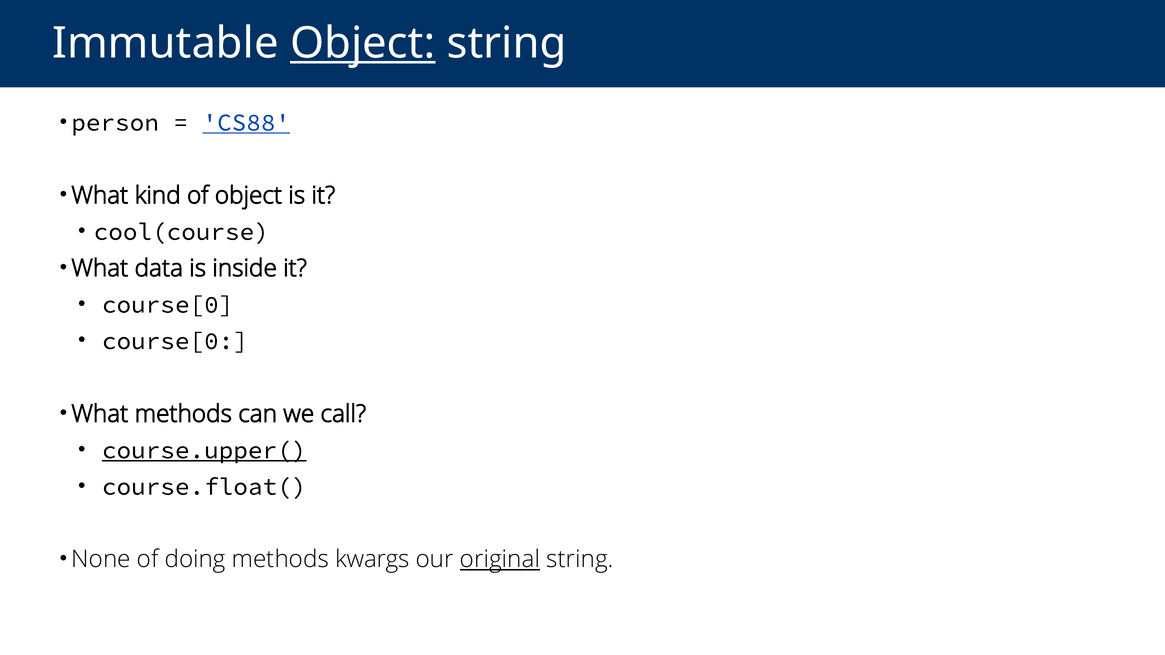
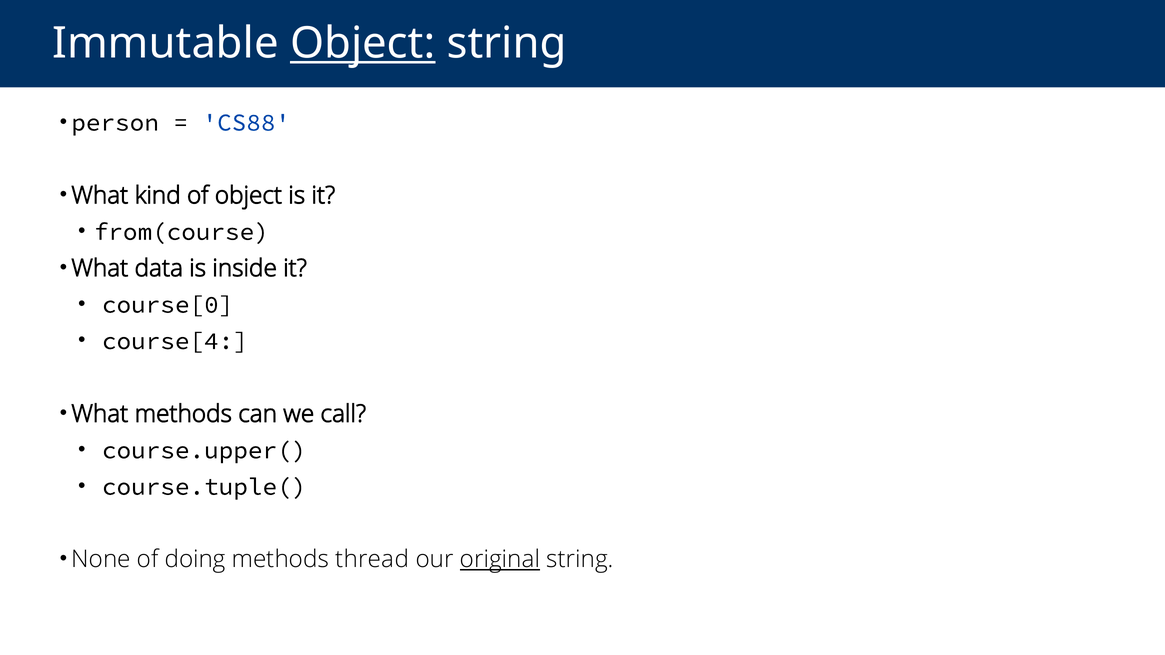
CS88 underline: present -> none (246, 123)
cool(course: cool(course -> from(course (181, 232)
course[0: course[0 -> course[4 (175, 341)
course.upper( underline: present -> none (204, 450)
course.float(: course.float( -> course.tuple( (204, 487)
kwargs: kwargs -> thread (372, 560)
